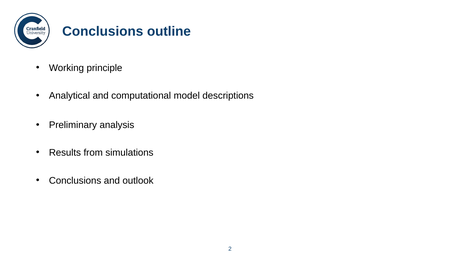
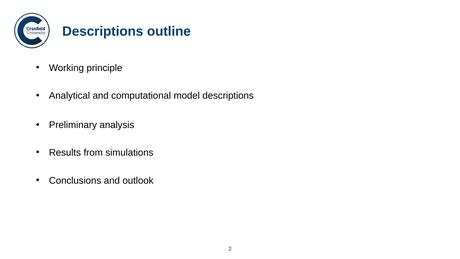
Conclusions: Conclusions -> Descriptions (103, 31)
